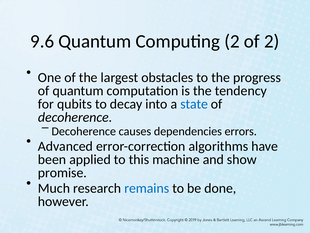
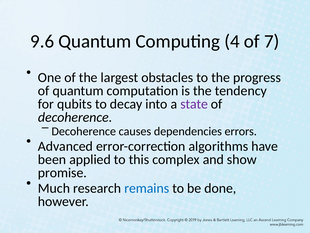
Computing 2: 2 -> 4 (232, 41)
of 2: 2 -> 7 (272, 41)
state colour: blue -> purple (194, 104)
machine: machine -> complex (176, 159)
